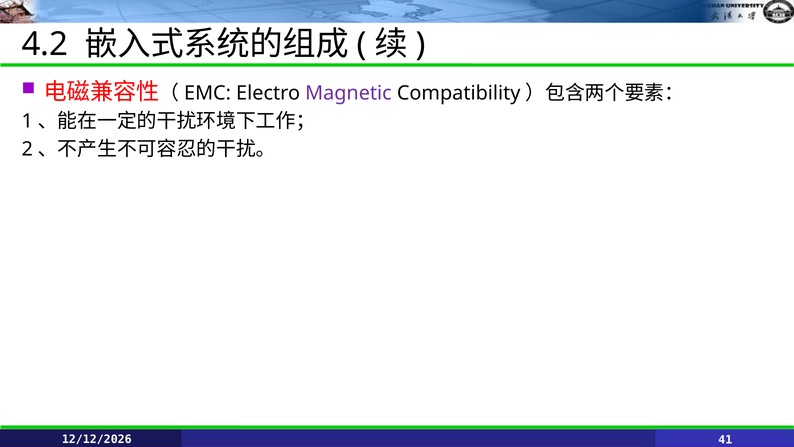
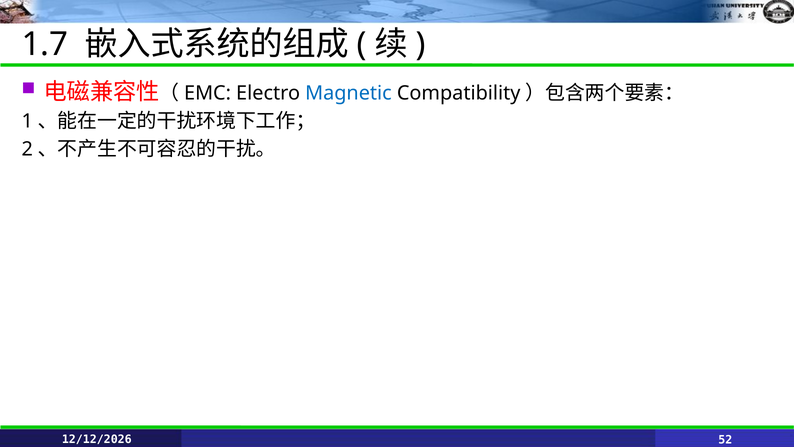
4.2: 4.2 -> 1.7 (45, 44)
Magnetic colour: purple -> blue (348, 93)
41: 41 -> 52 (725, 439)
